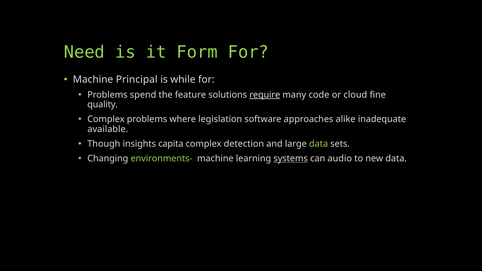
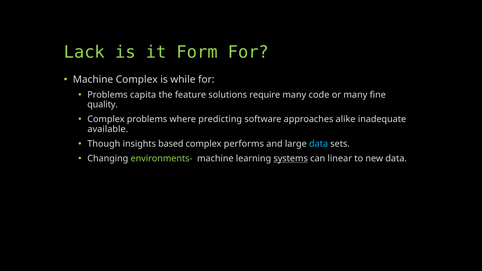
Need: Need -> Lack (84, 52)
Machine Principal: Principal -> Complex (137, 79)
spend: spend -> capita (143, 95)
require underline: present -> none (265, 95)
or cloud: cloud -> many (355, 95)
legislation: legislation -> predicting (220, 119)
capita: capita -> based (171, 144)
detection: detection -> performs (244, 144)
data colour: light green -> light blue (319, 144)
audio: audio -> linear (340, 159)
